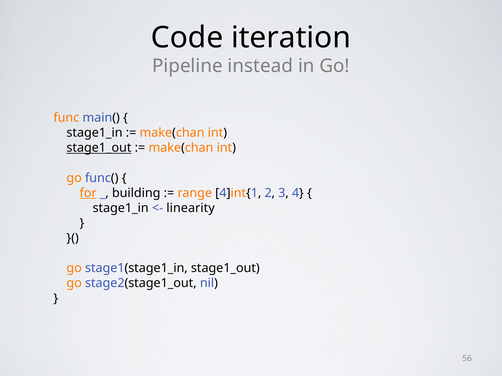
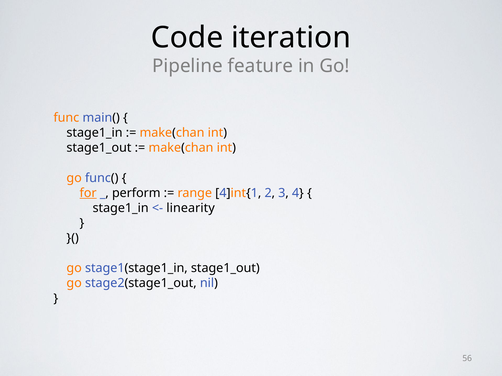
instead: instead -> feature (260, 66)
stage1_out underline: present -> none (99, 148)
building: building -> perform (136, 193)
